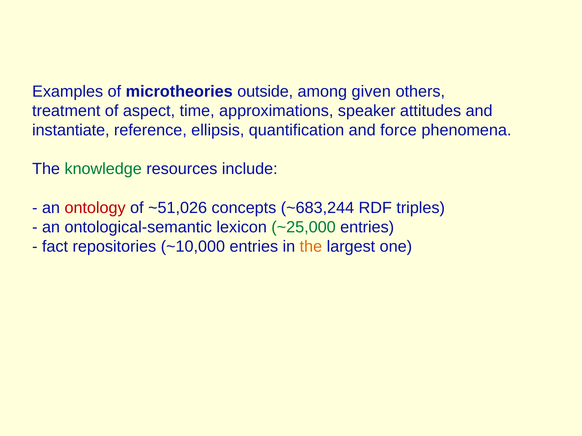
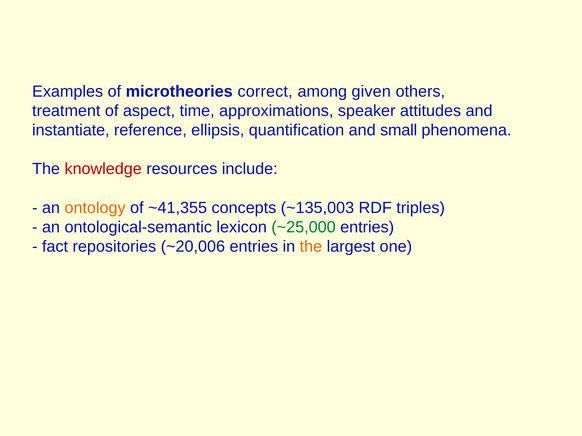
outside: outside -> correct (265, 91)
force: force -> small (399, 130)
knowledge colour: green -> red (103, 169)
ontology colour: red -> orange (95, 208)
~51,026: ~51,026 -> ~41,355 (178, 208)
~683,244: ~683,244 -> ~135,003 (317, 208)
~10,000: ~10,000 -> ~20,006 (193, 247)
